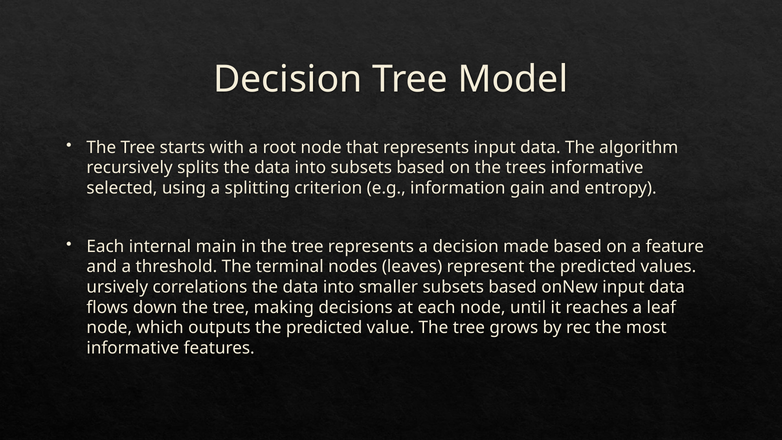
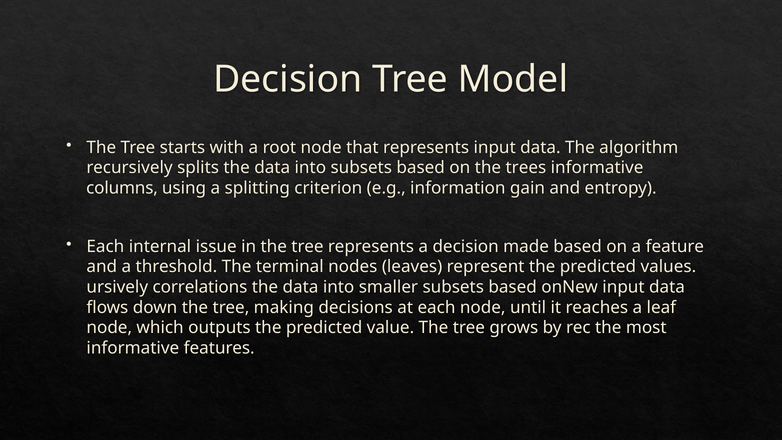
selected: selected -> columns (122, 188)
main: main -> issue (216, 246)
